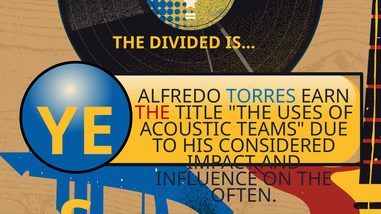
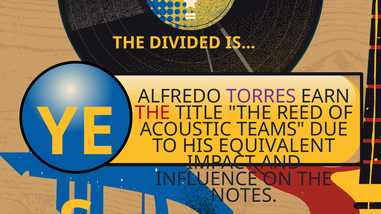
TORRES colour: blue -> purple (261, 96)
USES: USES -> REED (300, 113)
CONSIDERED: CONSIDERED -> EQUIVALENT (277, 146)
OFTEN: OFTEN -> NOTES (244, 196)
